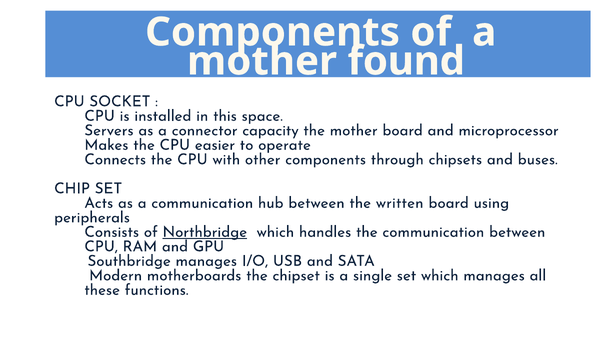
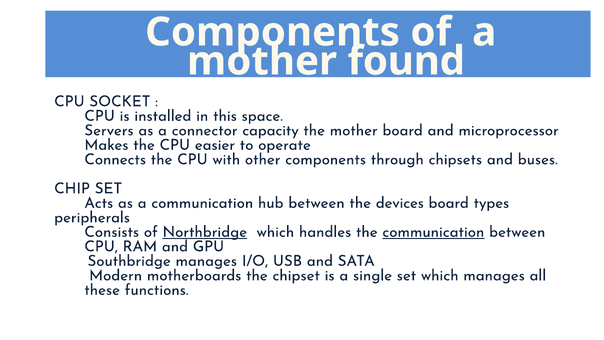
written: written -> devices (400, 203)
using: using -> types (491, 203)
communication underline: none -> present (433, 232)
